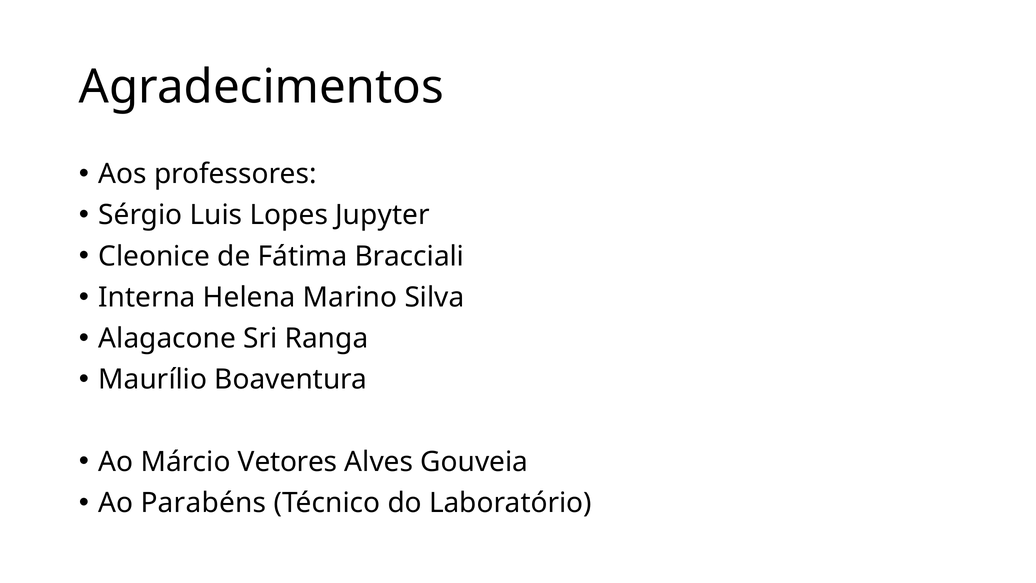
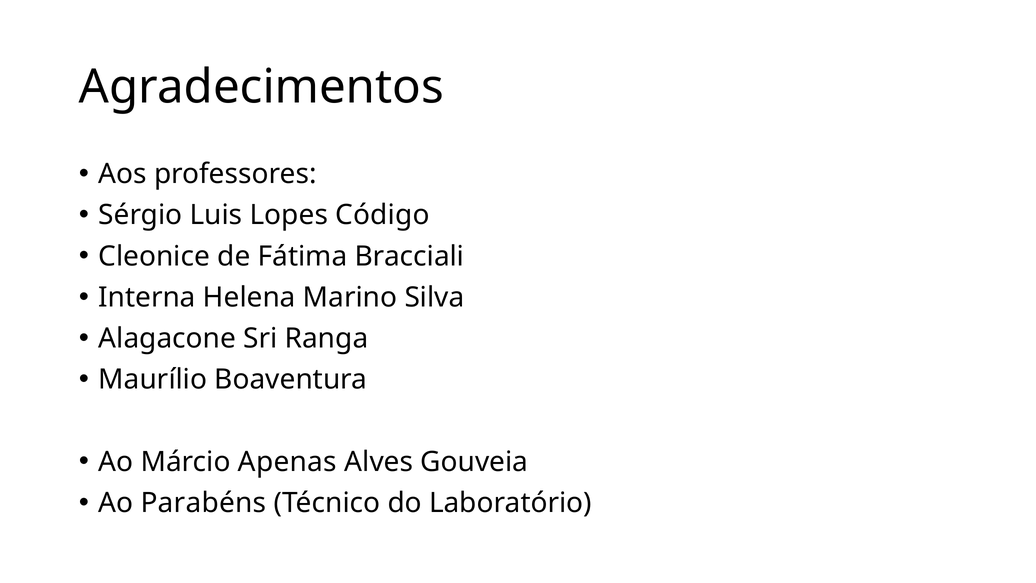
Jupyter: Jupyter -> Código (382, 215)
Vetores: Vetores -> Apenas (287, 462)
